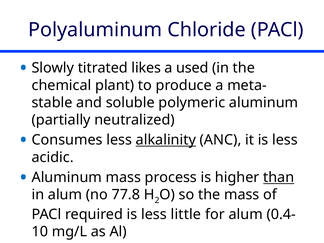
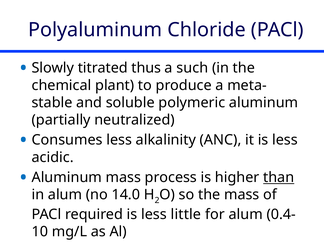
likes: likes -> thus (146, 68)
used: used -> such (192, 68)
alkalinity underline: present -> none (166, 140)
77.8: 77.8 -> 14.0 (126, 195)
